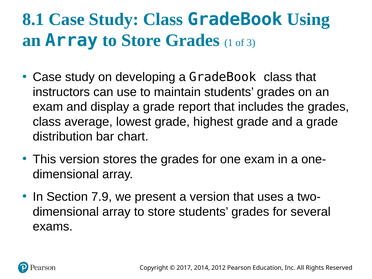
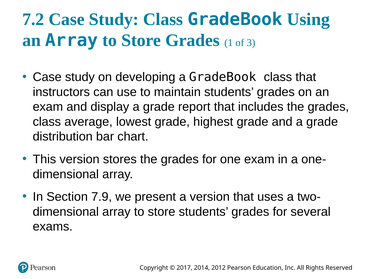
8.1: 8.1 -> 7.2 (33, 19)
